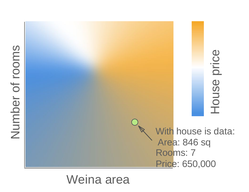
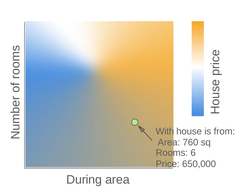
data: data -> from (224, 132)
846: 846 -> 760 (190, 143)
7: 7 -> 6 (193, 153)
Weina: Weina -> During (84, 180)
